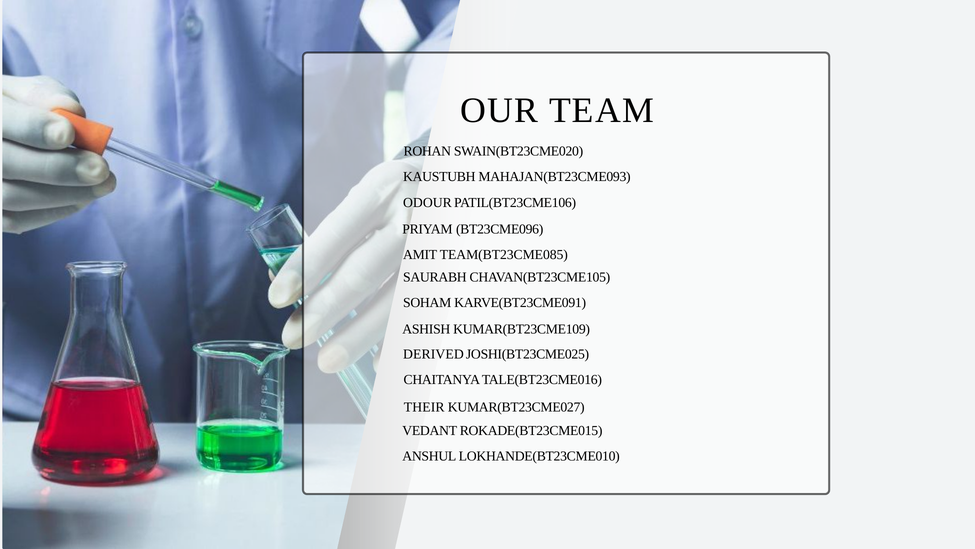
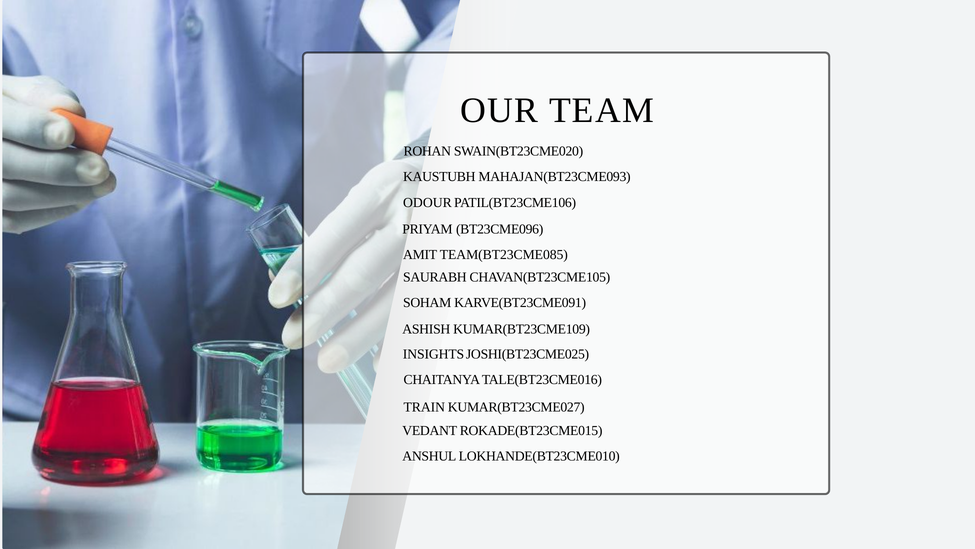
DERIVED: DERIVED -> INSIGHTS (434, 354)
THEIR: THEIR -> TRAIN (424, 407)
